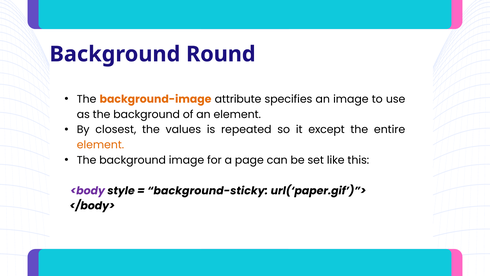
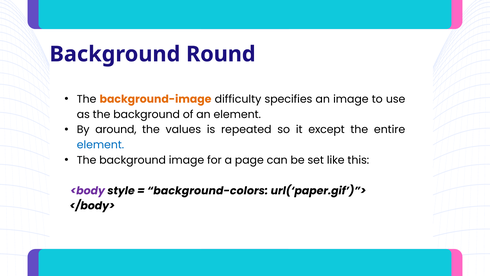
attribute: attribute -> difficulty (238, 99)
closest: closest -> around (116, 130)
element colour: orange -> blue (100, 145)
background-sticky: background-sticky -> background-colors (208, 191)
